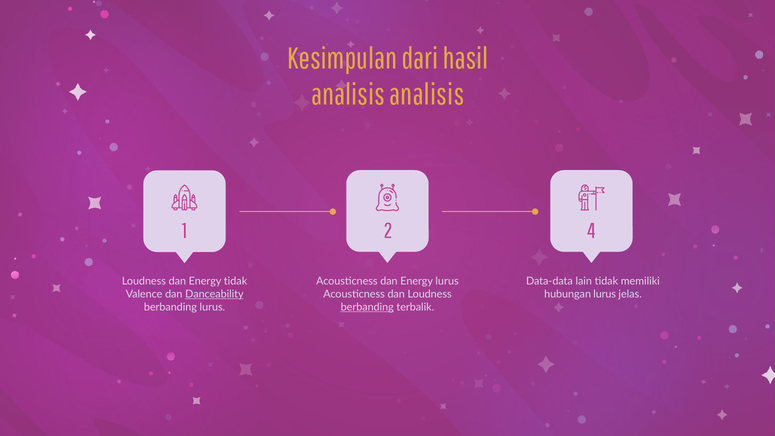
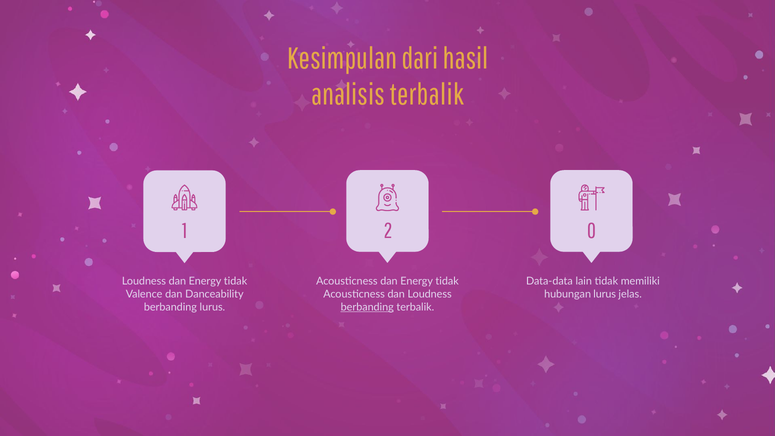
analisis analisis: analisis -> terbalik (427, 95)
4: 4 -> 0 (592, 231)
Acousticness dan Energy lurus: lurus -> tidak (447, 281)
Danceability underline: present -> none (214, 294)
